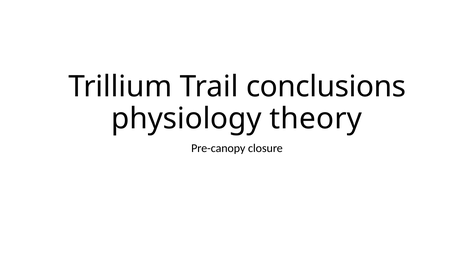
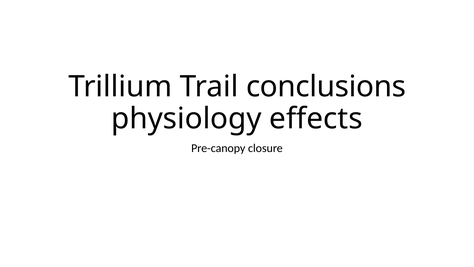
theory: theory -> effects (316, 118)
